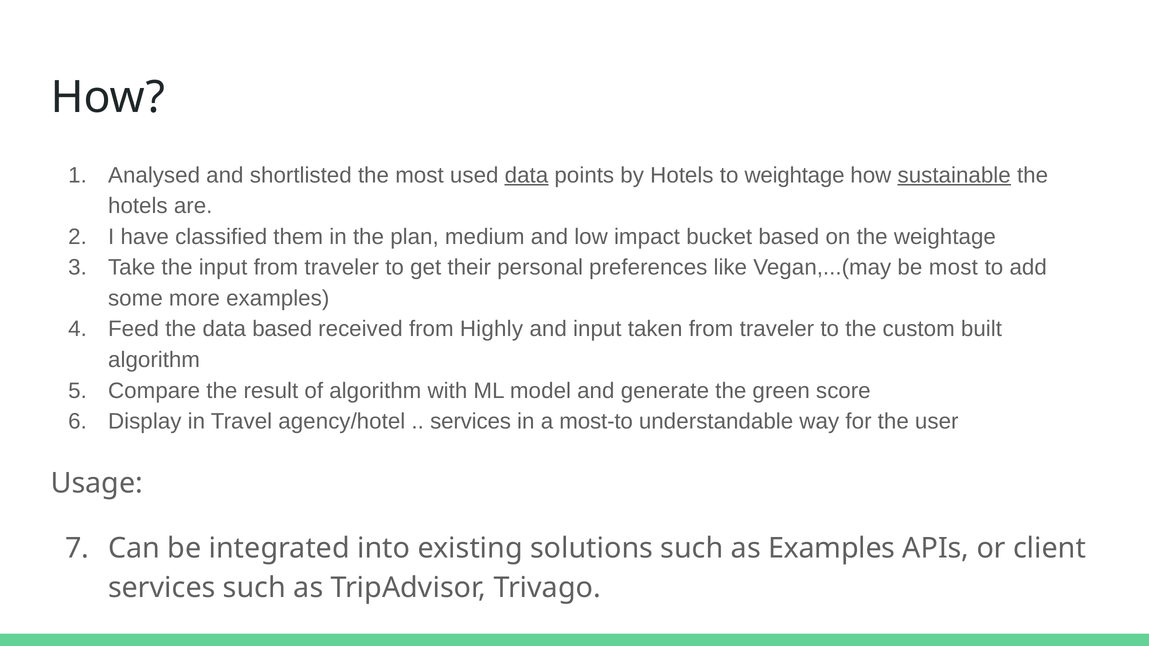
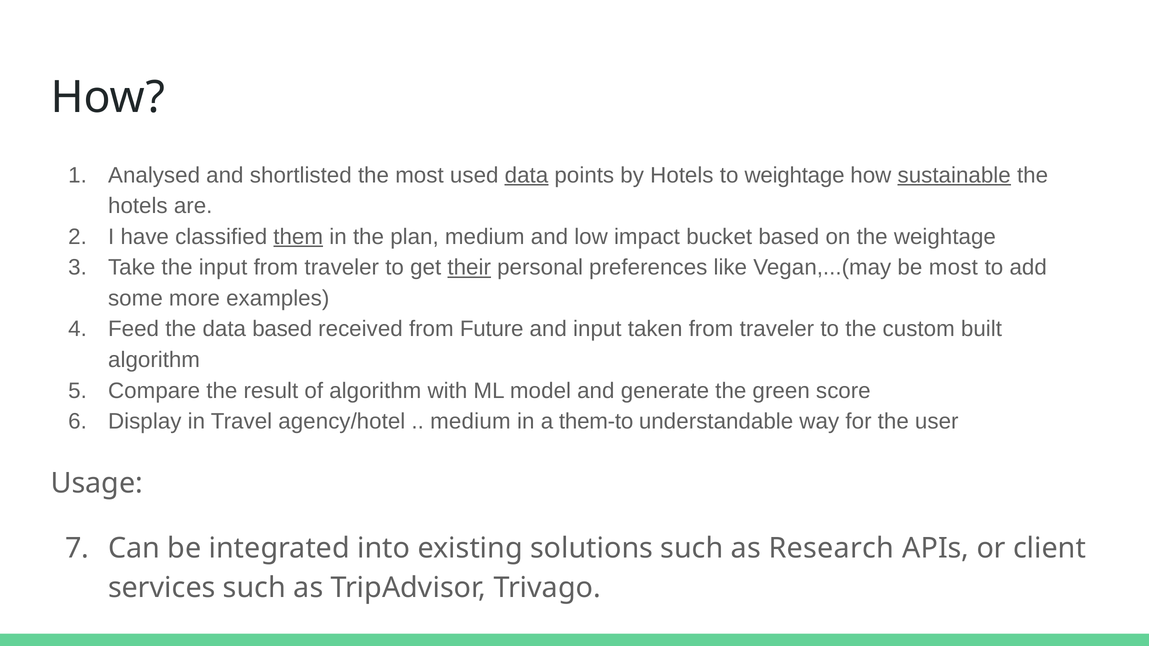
them underline: none -> present (298, 237)
their underline: none -> present (469, 268)
Highly: Highly -> Future (492, 329)
services: services -> medium (470, 422)
most-to: most-to -> them-to (596, 422)
as Examples: Examples -> Research (831, 549)
